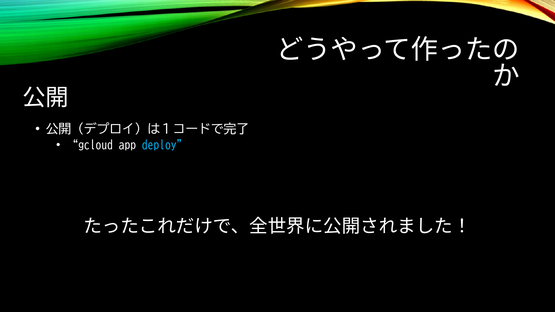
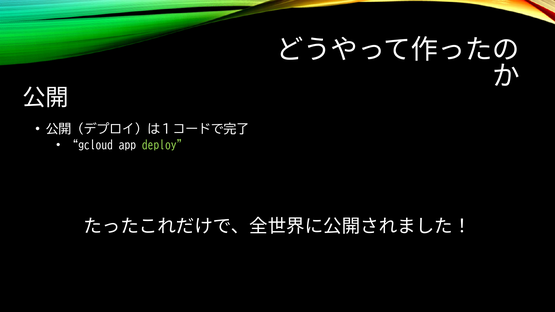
deploy colour: light blue -> light green (165, 145)
